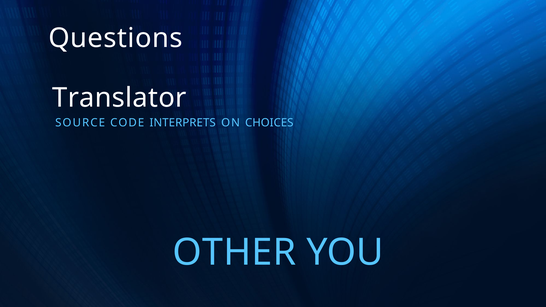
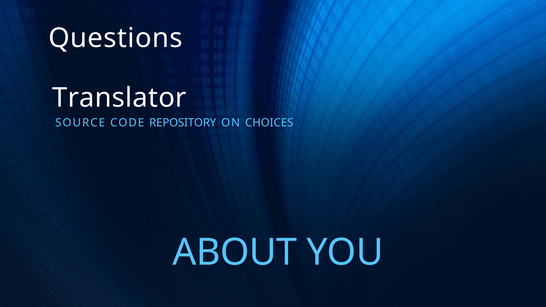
INTERPRETS: INTERPRETS -> REPOSITORY (183, 123)
OTHER: OTHER -> ABOUT (235, 252)
